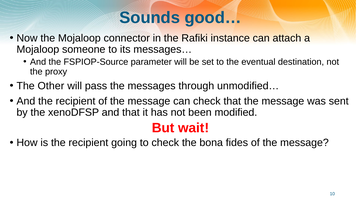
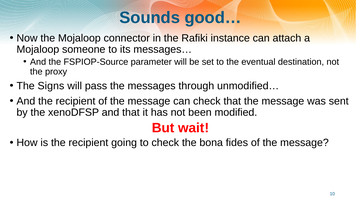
Other: Other -> Signs (51, 86)
